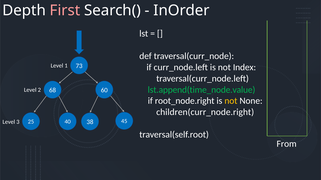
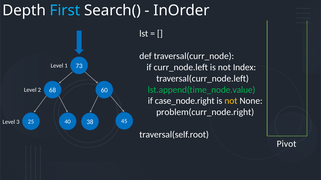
First colour: pink -> light blue (65, 10)
root_node.right: root_node.right -> case_node.right (185, 101)
children(curr_node.right: children(curr_node.right -> problem(curr_node.right (205, 112)
From: From -> Pivot (287, 144)
